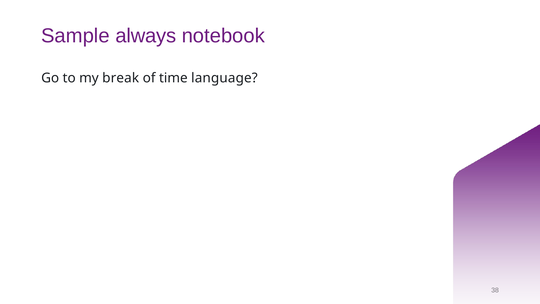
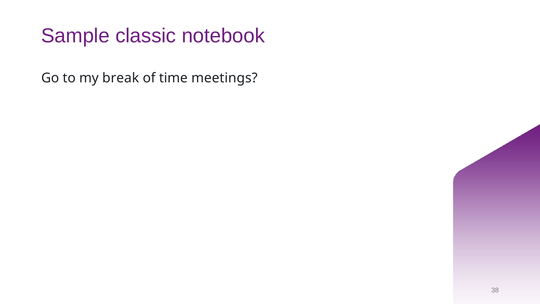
always: always -> classic (146, 36)
language: language -> meetings (224, 78)
